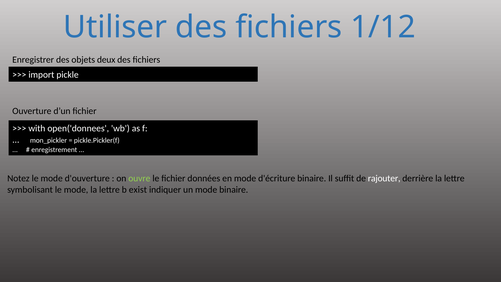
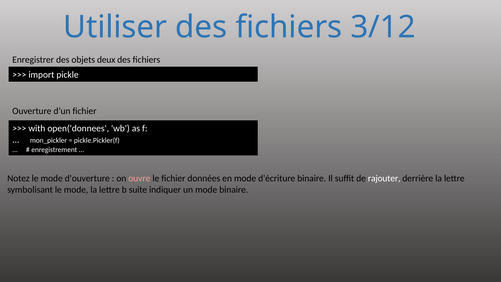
1/12: 1/12 -> 3/12 (383, 27)
ouvre colour: light green -> pink (139, 178)
exist: exist -> suite (138, 190)
